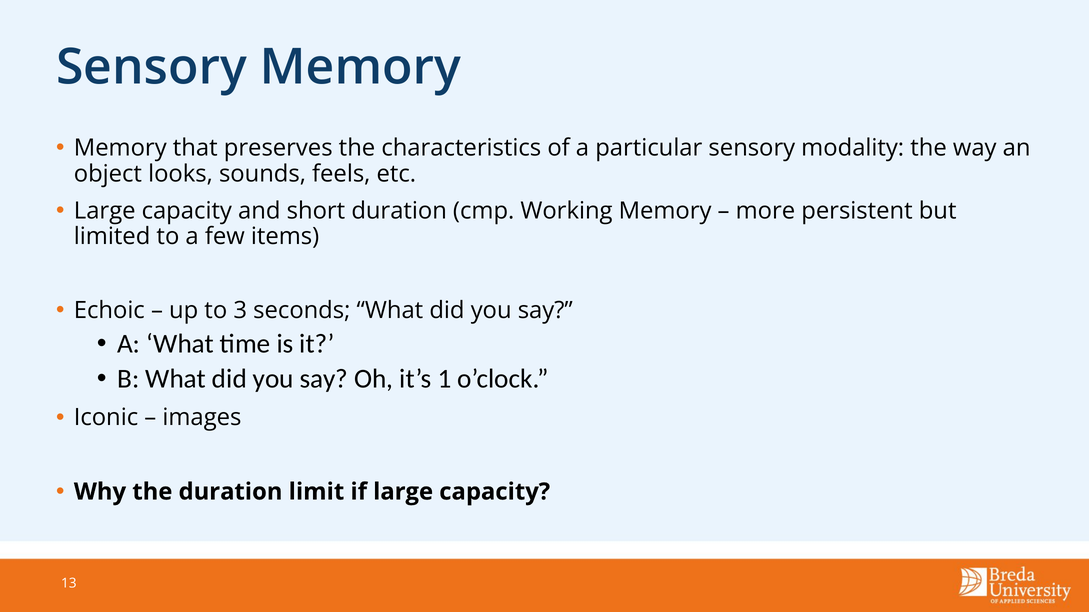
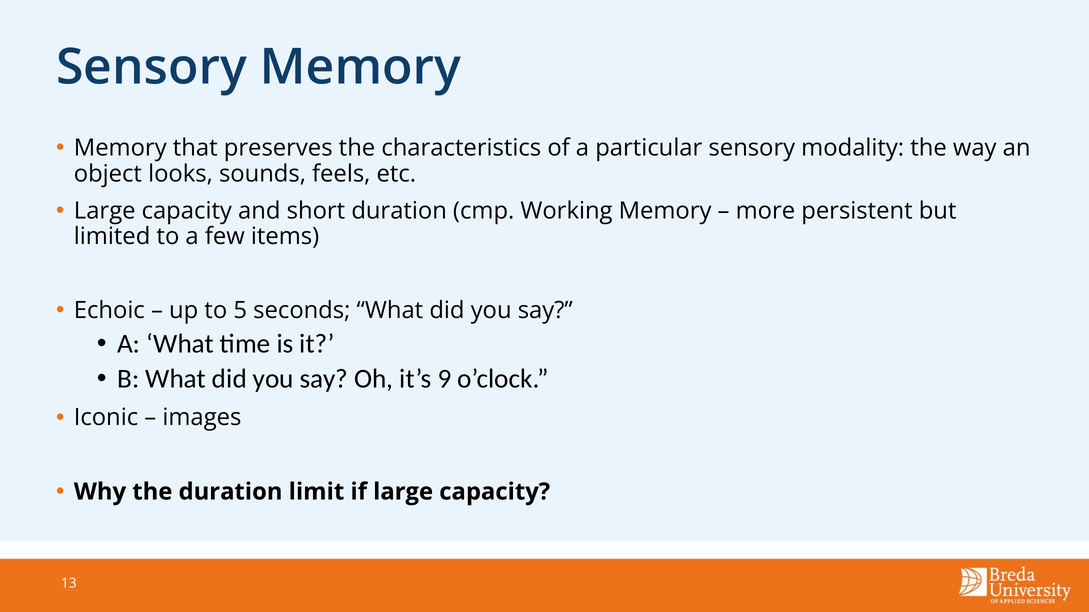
3: 3 -> 5 (240, 311)
1: 1 -> 9 (444, 379)
